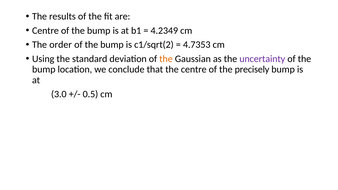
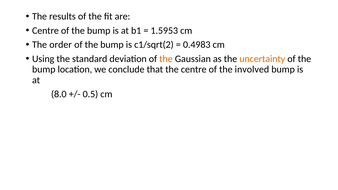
4.2349: 4.2349 -> 1.5953 (164, 31)
4.7353: 4.7353 -> 0.4983 (197, 45)
uncertainty colour: purple -> orange (262, 59)
precisely: precisely -> involved (252, 70)
3.0: 3.0 -> 8.0 (59, 94)
